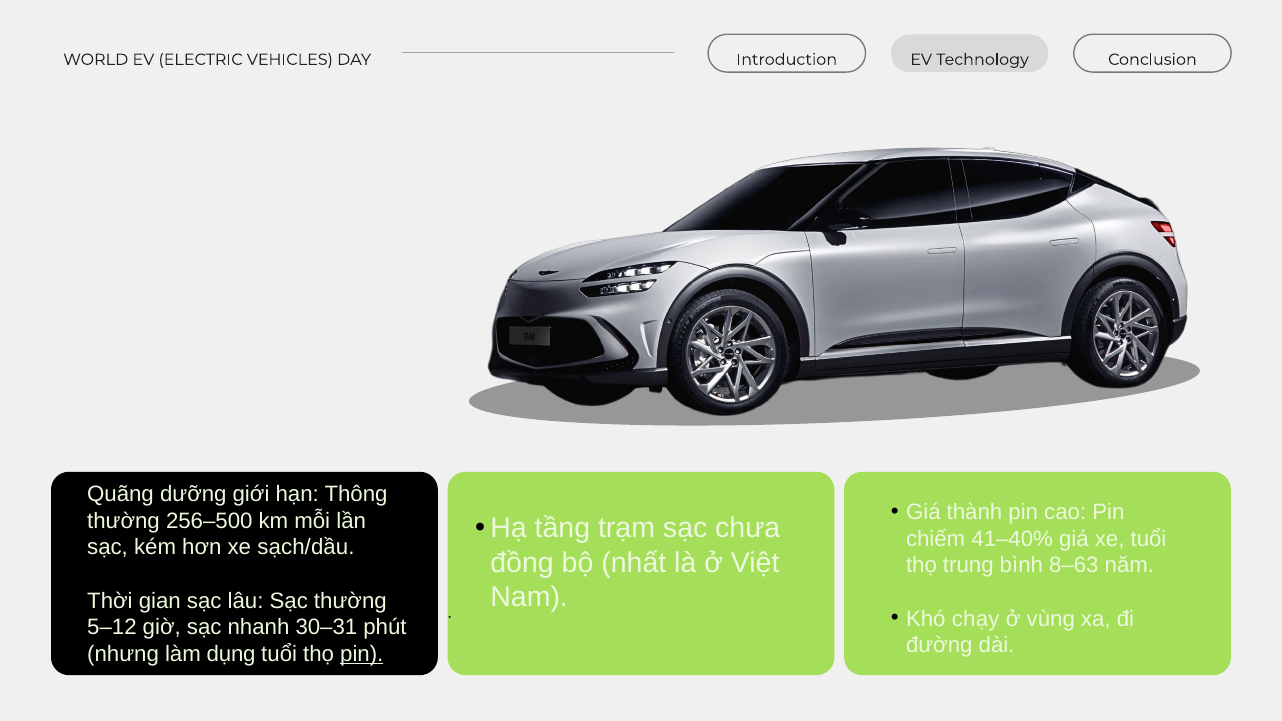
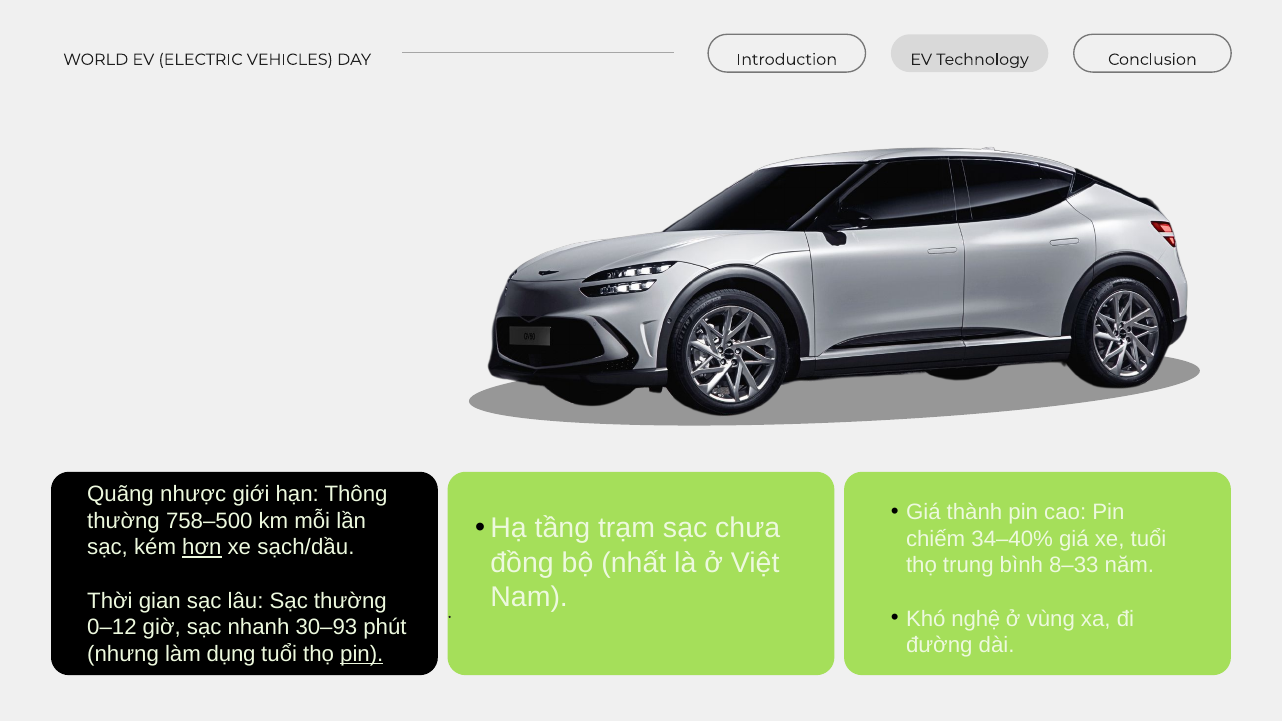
dưỡng: dưỡng -> nhược (193, 494)
256–500: 256–500 -> 758–500 (209, 521)
41–40%: 41–40% -> 34–40% (1012, 539)
hơn underline: none -> present (202, 547)
8–63: 8–63 -> 8–33 (1074, 566)
chạy: chạy -> nghệ (976, 619)
5–12: 5–12 -> 0–12 (112, 628)
30–31: 30–31 -> 30–93 (326, 628)
